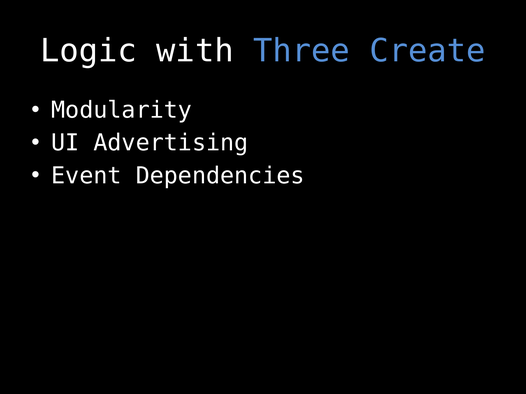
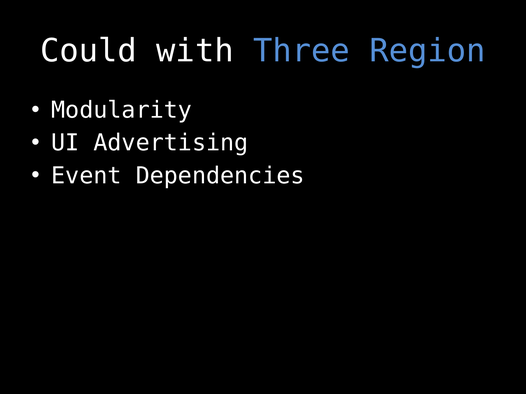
Logic: Logic -> Could (89, 51)
Create: Create -> Region (427, 51)
